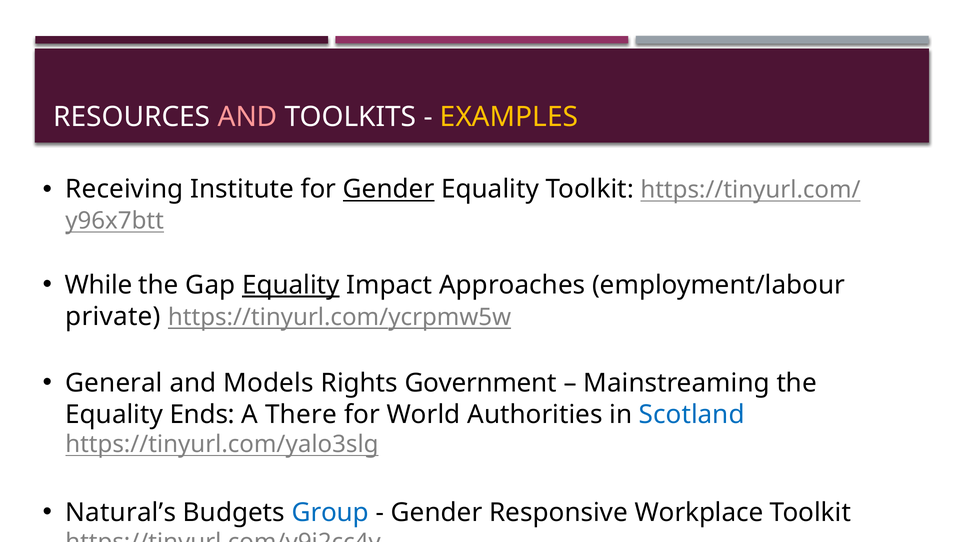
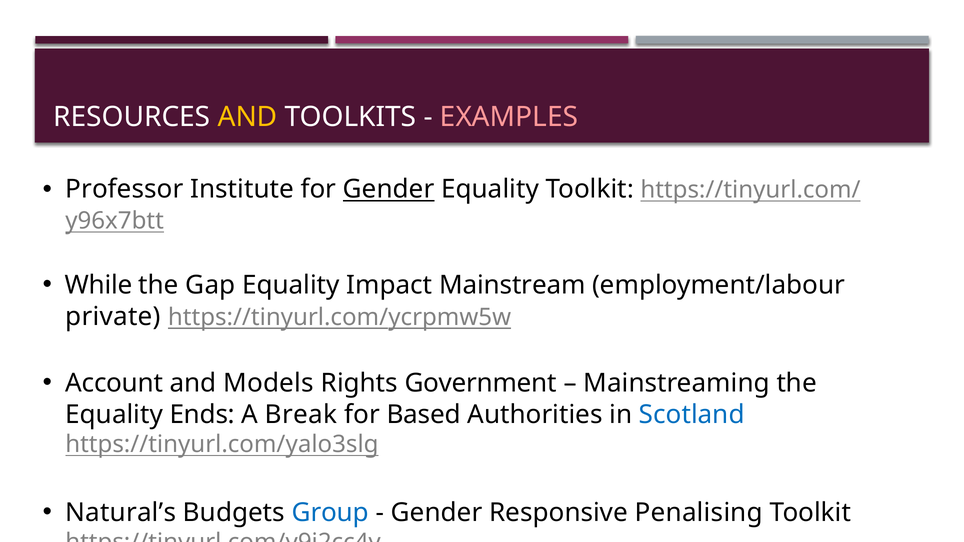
AND colour: pink -> yellow (247, 117)
EXAMPLES colour: yellow -> pink (509, 117)
Receiving: Receiving -> Professor (124, 189)
Equality underline: present -> none (291, 285)
Approaches: Approaches -> Mainstream (512, 285)
General: General -> Account (114, 383)
There: There -> Break (301, 415)
World: World -> Based (424, 415)
Workplace: Workplace -> Penalising (699, 513)
